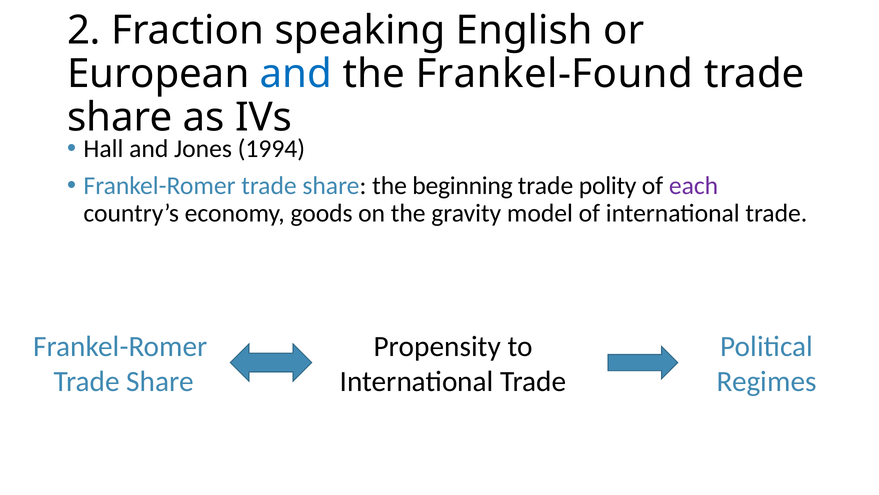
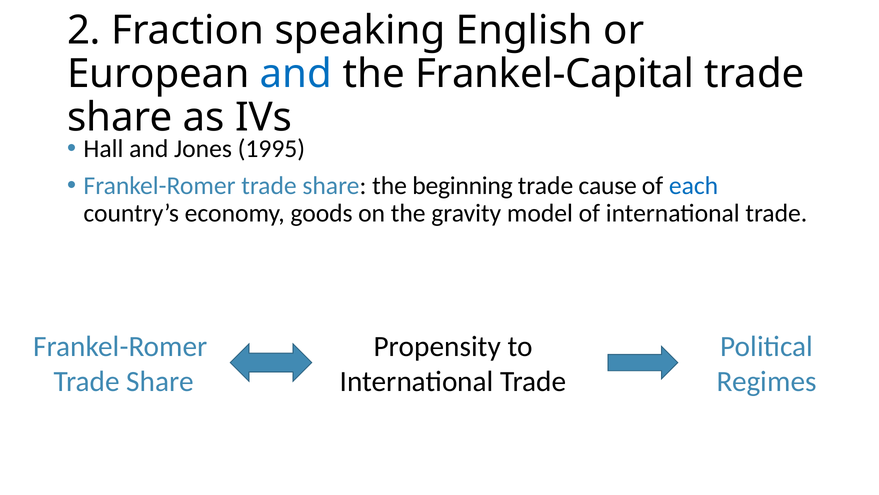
Frankel-Found: Frankel-Found -> Frankel-Capital (555, 74)
1994: 1994 -> 1995 (271, 149)
polity: polity -> cause (608, 185)
each colour: purple -> blue (694, 185)
